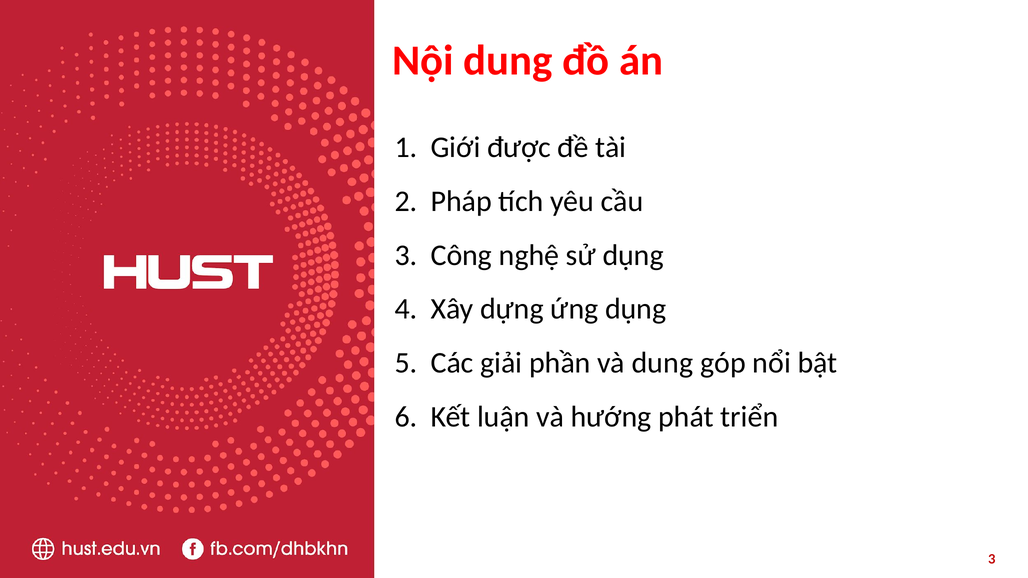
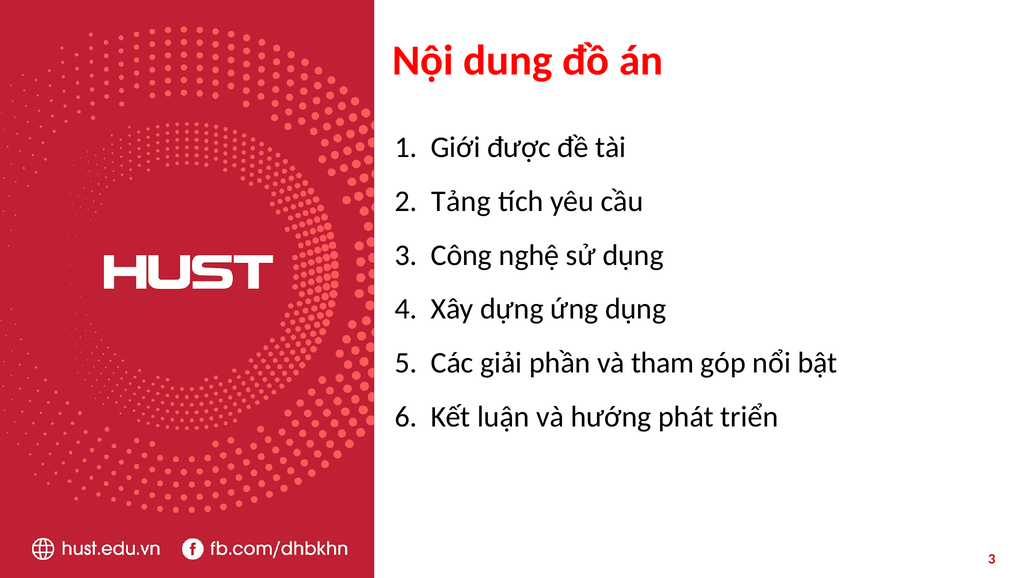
Pháp: Pháp -> Tảng (461, 201)
và dung: dung -> tham (663, 363)
